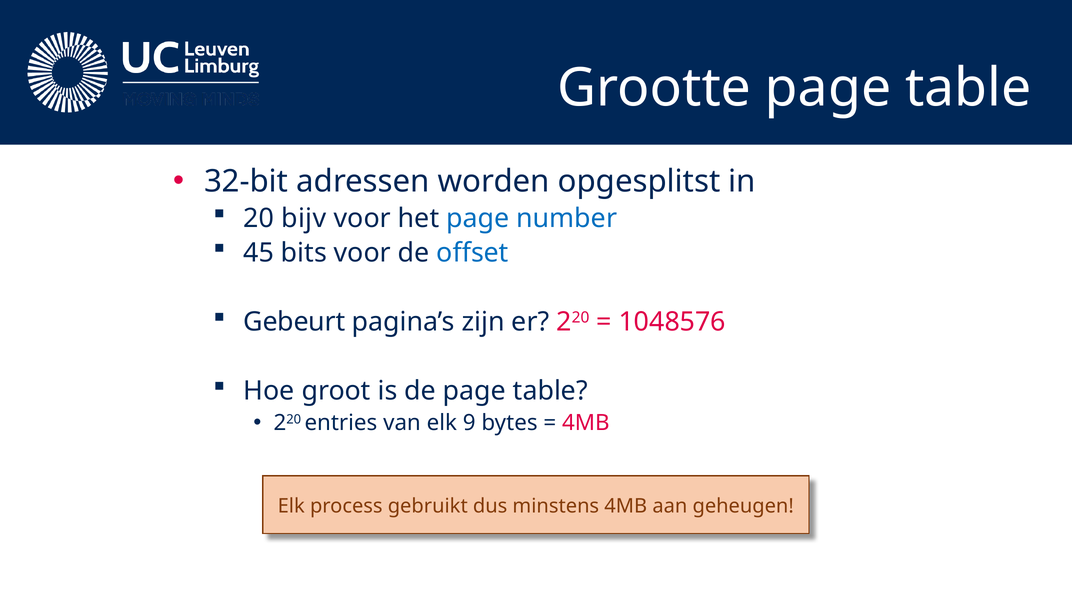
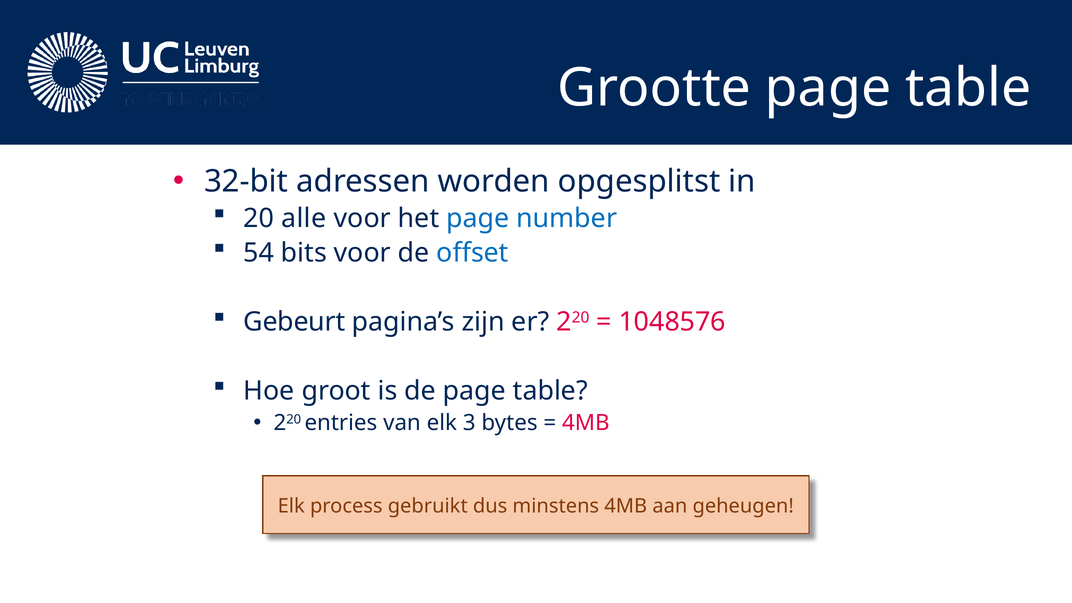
bijv: bijv -> alle (304, 218)
45: 45 -> 54 (259, 253)
9: 9 -> 3 (469, 423)
